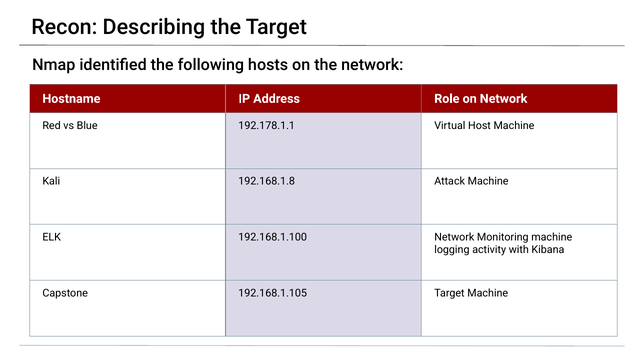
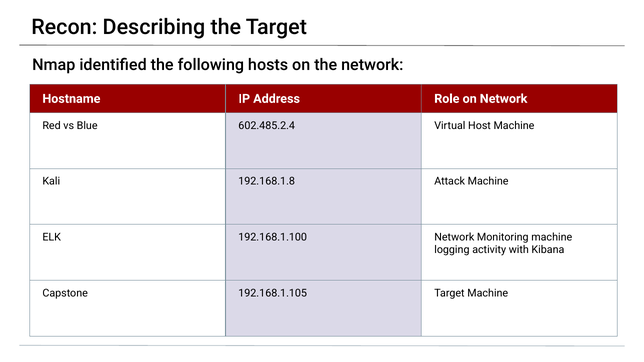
192.178.1.1: 192.178.1.1 -> 602.485.2.4 (267, 126)
